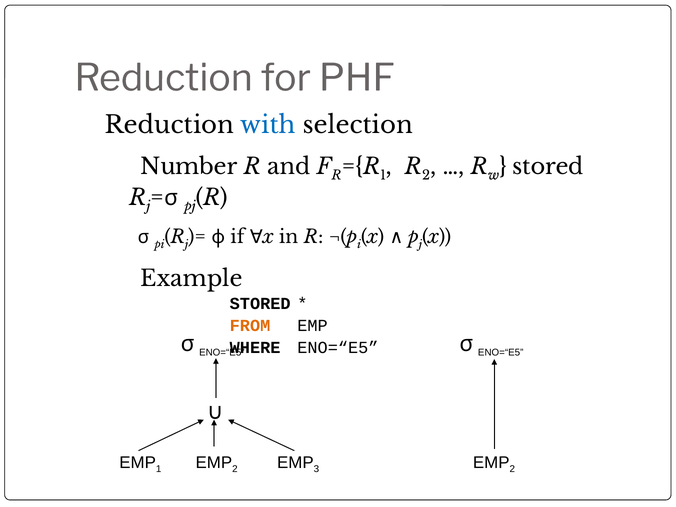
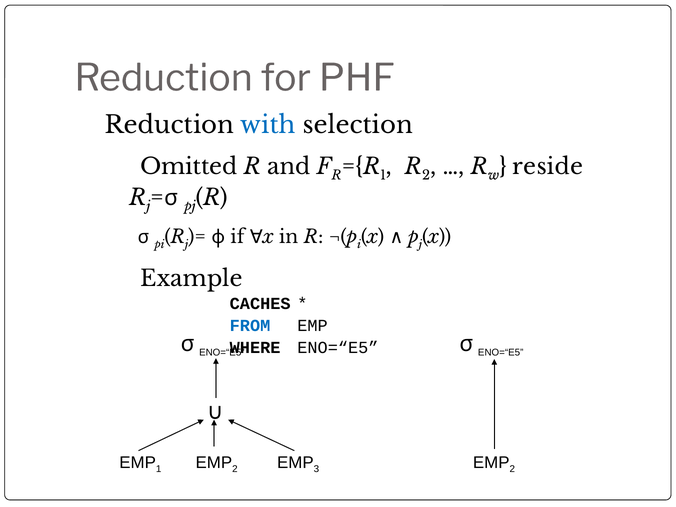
Number: Number -> Omitted (189, 167)
stored: stored -> reside (548, 167)
STORED: STORED -> CACHES (260, 304)
FROM colour: orange -> blue (250, 326)
